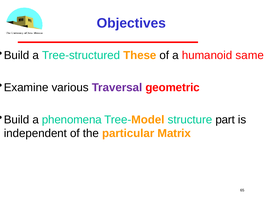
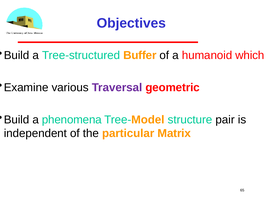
These: These -> Buffer (140, 55)
same: same -> which (250, 55)
part: part -> pair (225, 120)
